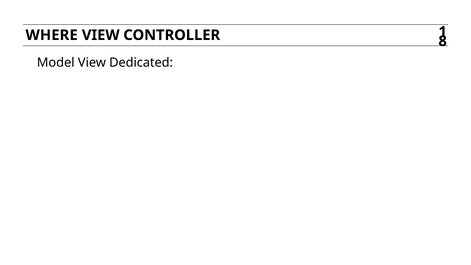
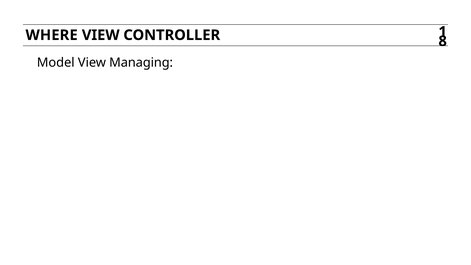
Dedicated: Dedicated -> Managing (141, 63)
